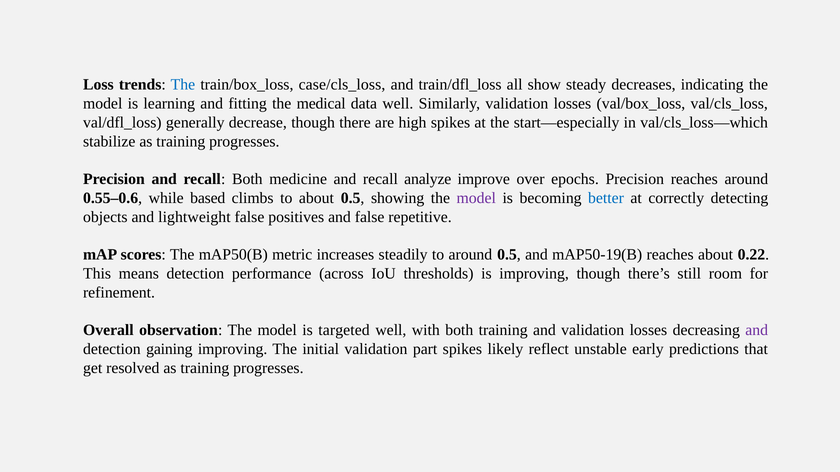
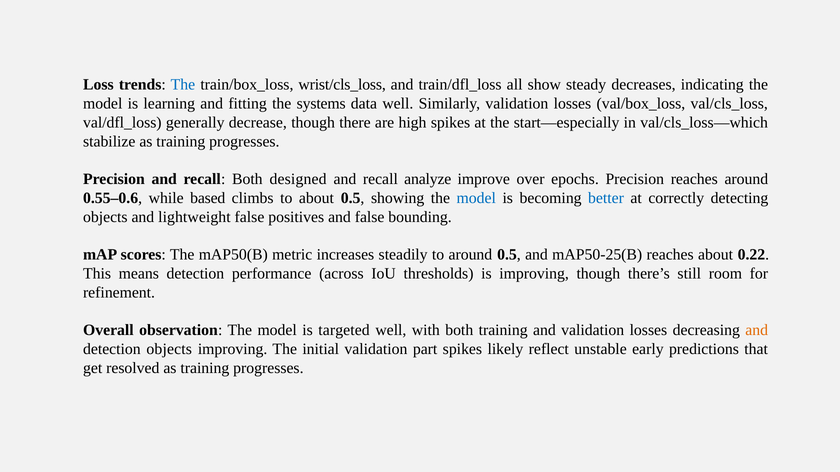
case/cls_loss: case/cls_loss -> wrist/cls_loss (342, 85)
medical: medical -> systems (321, 104)
medicine: medicine -> designed (298, 179)
model colour: purple -> blue (476, 198)
repetitive: repetitive -> bounding (420, 217)
mAP50-19(B: mAP50-19(B -> mAP50-25(B (597, 255)
and colour: purple -> orange (757, 331)
detection gaining: gaining -> objects (169, 349)
